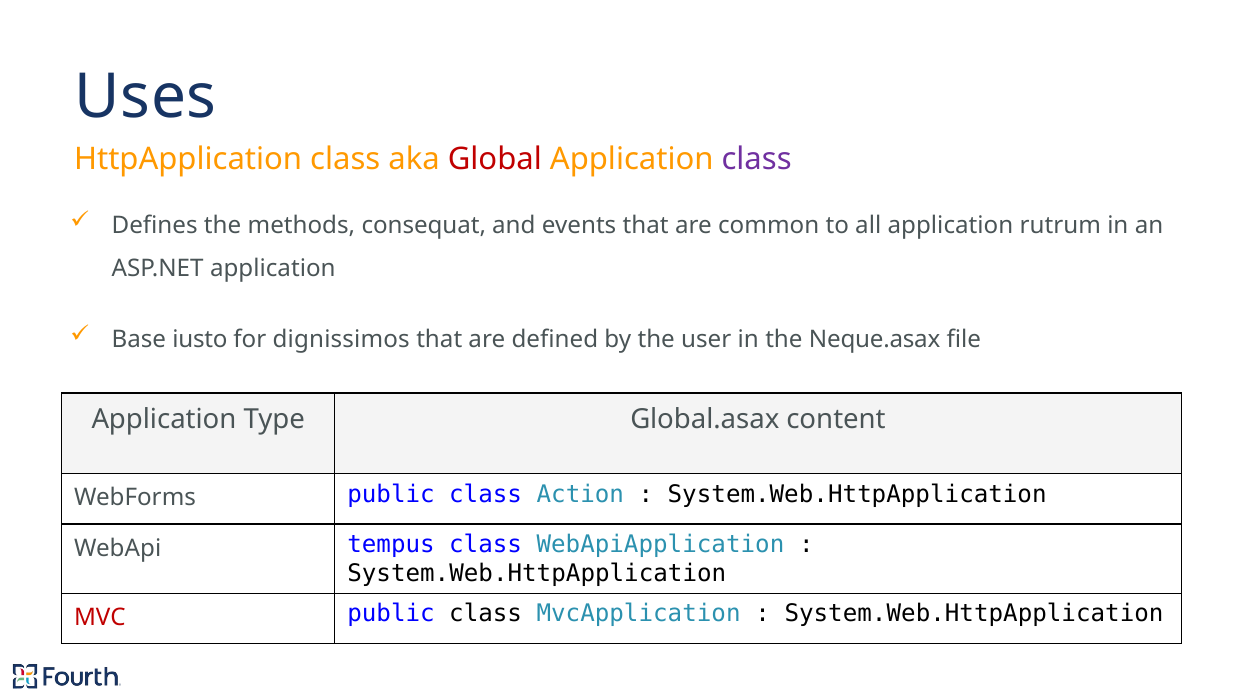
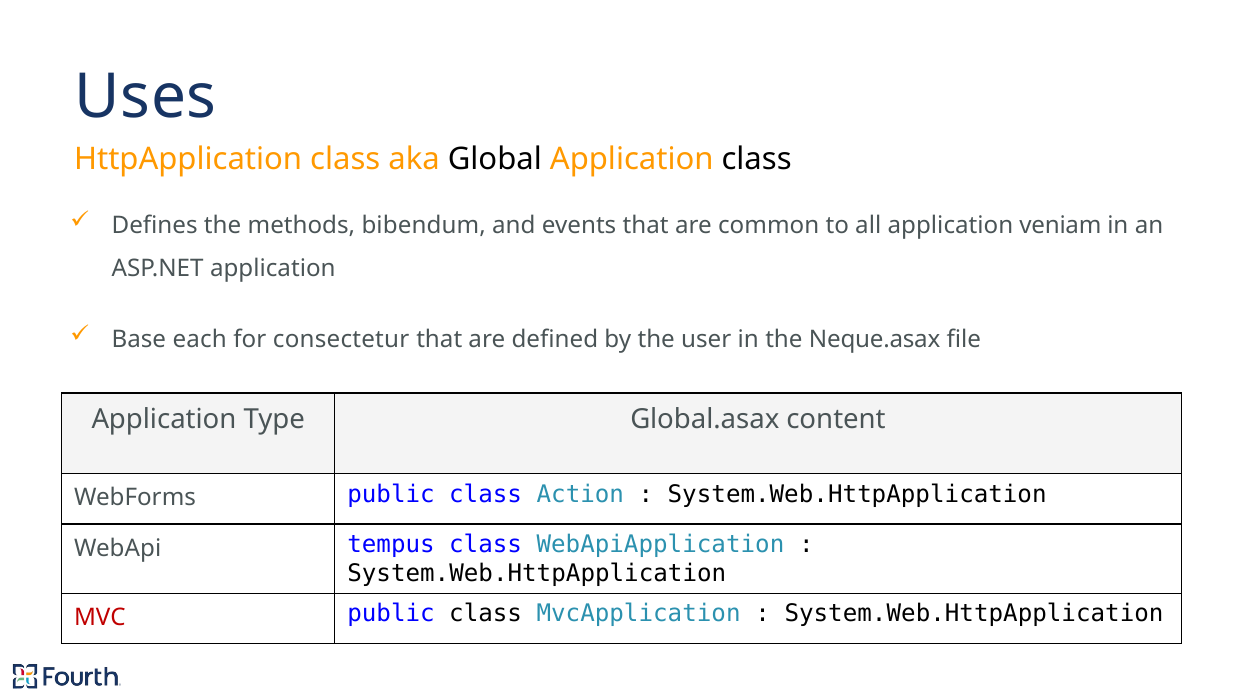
Global colour: red -> black (495, 159)
class colour: purple -> black (757, 159)
consequat: consequat -> bibendum (424, 225)
rutrum: rutrum -> veniam (1060, 225)
iusto: iusto -> each (200, 340)
dignissimos: dignissimos -> consectetur (341, 340)
